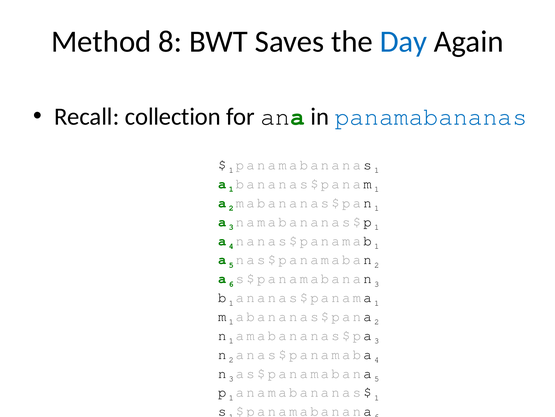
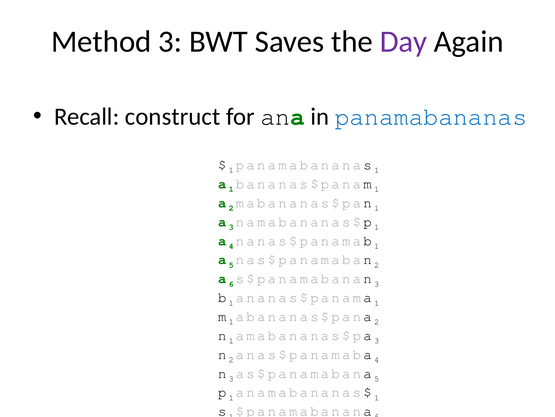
Method 8: 8 -> 3 (170, 41)
Day colour: blue -> purple (404, 41)
collection: collection -> construct (173, 116)
